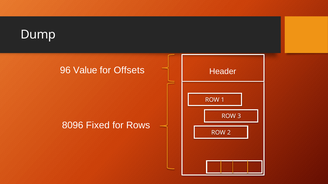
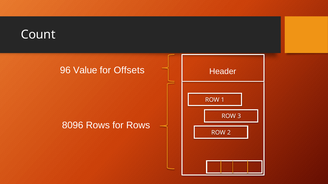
Dump: Dump -> Count (38, 35)
8096 Fixed: Fixed -> Rows (98, 126)
